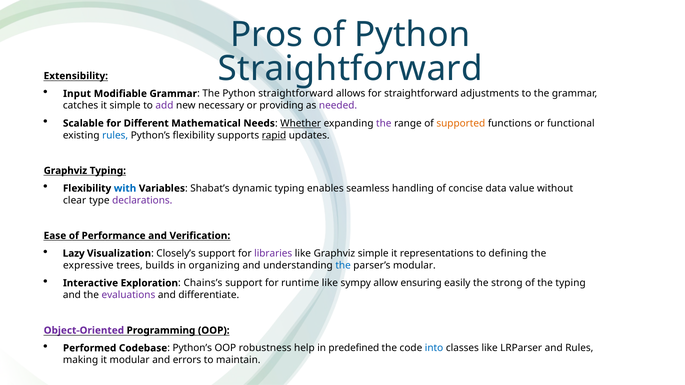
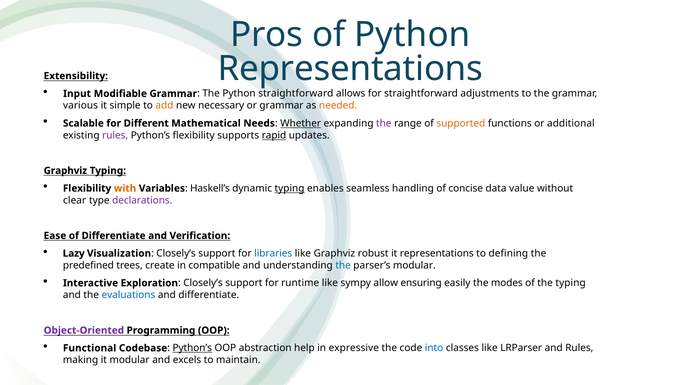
Straightforward: Straightforward -> Representations (350, 69)
catches: catches -> various (81, 106)
add colour: purple -> orange (164, 106)
or providing: providing -> grammar (281, 106)
needed colour: purple -> orange (338, 106)
functional: functional -> additional (571, 123)
rules colour: blue -> purple (115, 135)
with colour: blue -> orange (125, 188)
Shabat’s: Shabat’s -> Haskell’s (210, 188)
typing underline: none -> present (290, 188)
of Performance: Performance -> Differentiate (114, 236)
libraries colour: purple -> blue (273, 254)
Graphviz simple: simple -> robust (373, 254)
expressive: expressive -> predefined (88, 266)
builds: builds -> create (160, 266)
organizing: organizing -> compatible (214, 266)
Exploration Chains’s: Chains’s -> Closely’s (203, 283)
strong: strong -> modes (507, 283)
evaluations colour: purple -> blue (128, 295)
Performed: Performed -> Functional (90, 348)
Python’s underline: none -> present (192, 348)
robustness: robustness -> abstraction (265, 348)
predefined: predefined -> expressive (354, 348)
errors: errors -> excels (187, 360)
